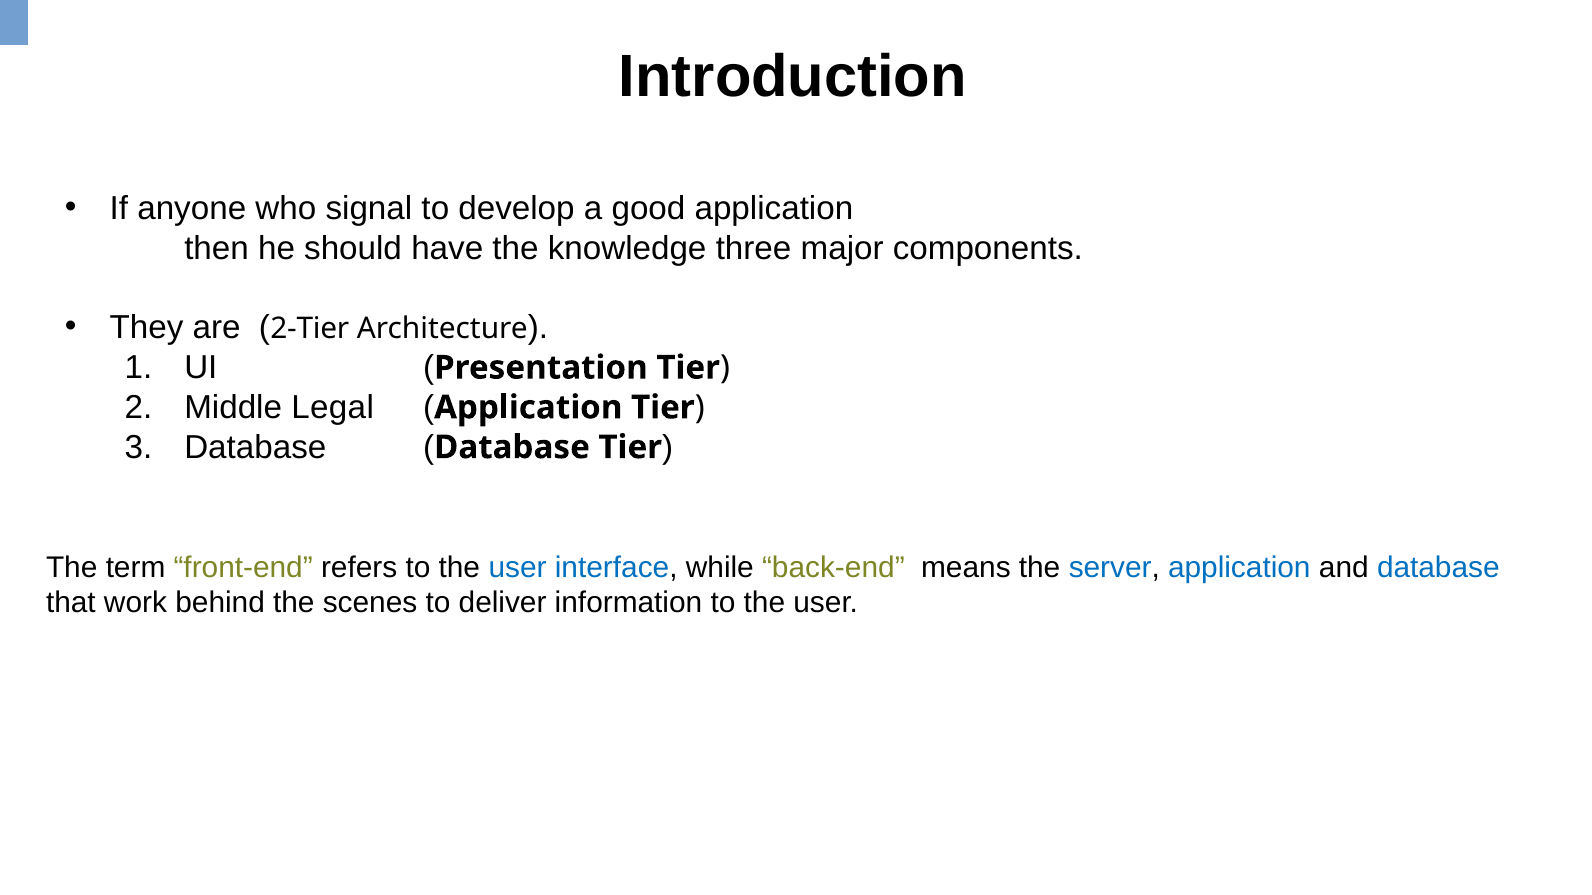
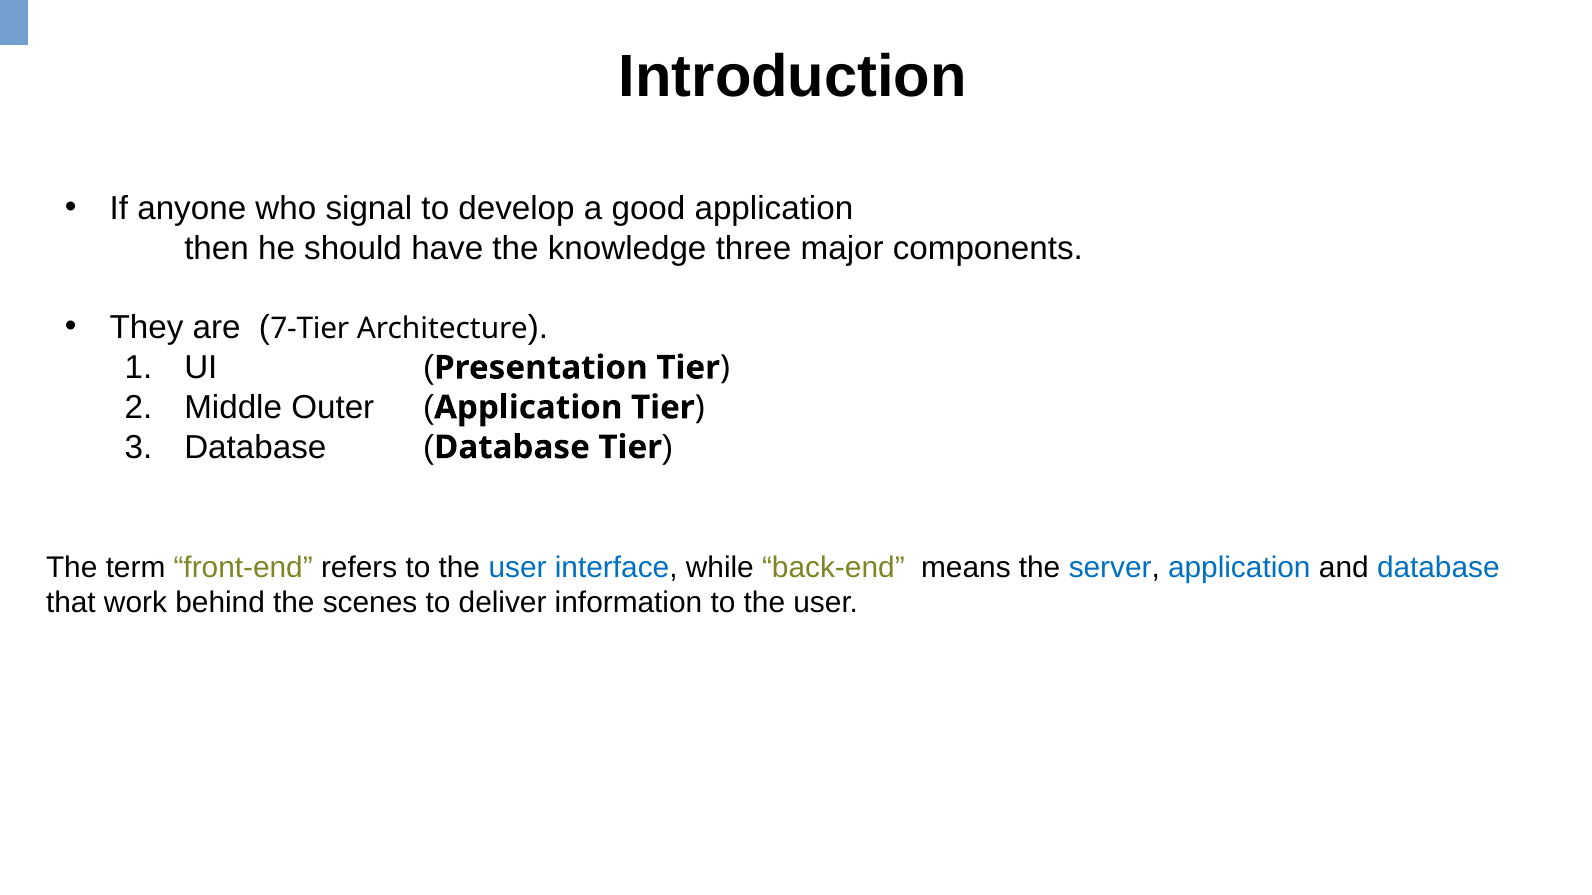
2-Tier: 2-Tier -> 7-Tier (310, 329)
Legal: Legal -> Outer (333, 408)
